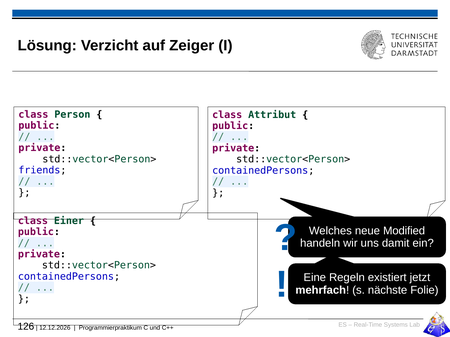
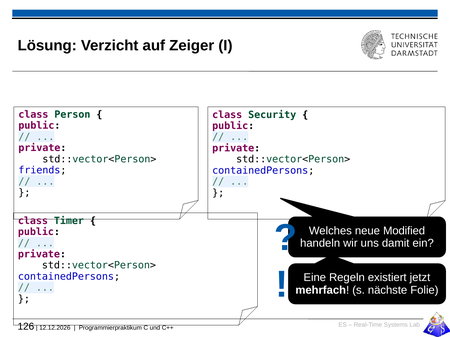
Attribut: Attribut -> Security (272, 115)
Einer: Einer -> Timer (69, 221)
